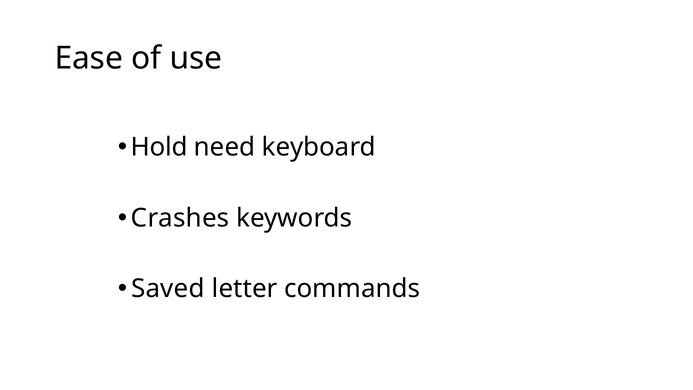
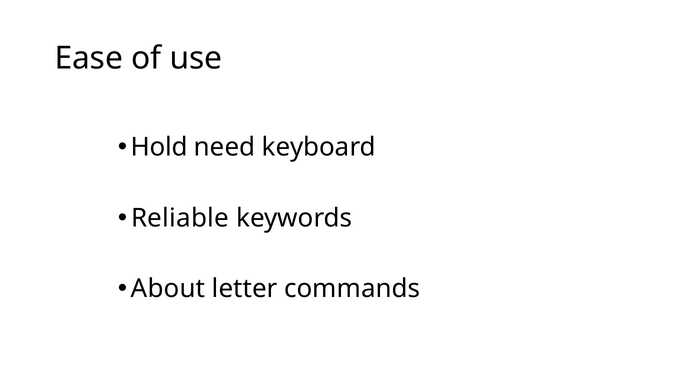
Crashes: Crashes -> Reliable (180, 218)
Saved: Saved -> About (168, 289)
